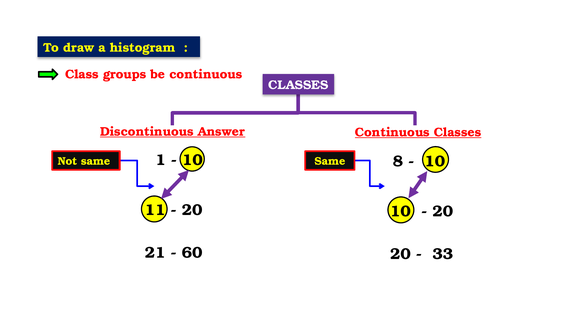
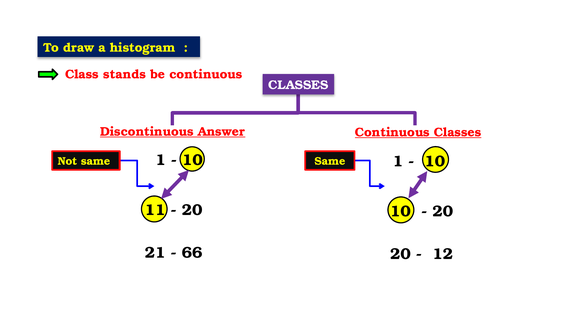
groups: groups -> stands (125, 74)
same 8: 8 -> 1 (398, 161)
60: 60 -> 66 (192, 253)
33: 33 -> 12 (443, 254)
